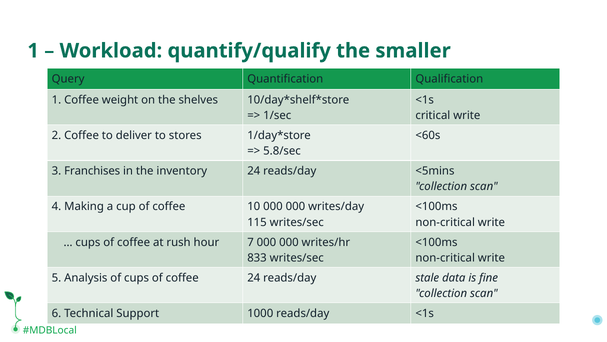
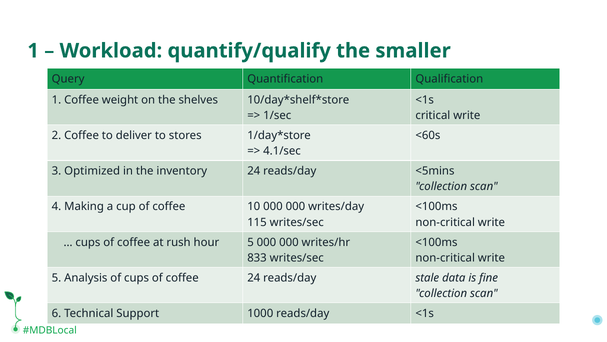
5.8/sec: 5.8/sec -> 4.1/sec (282, 151)
Franchises: Franchises -> Optimized (92, 171)
hour 7: 7 -> 5 (251, 242)
